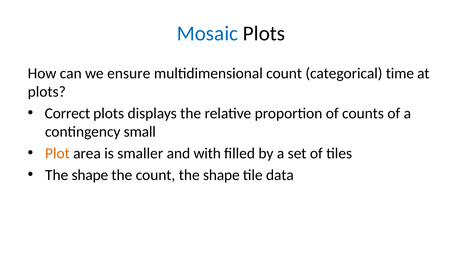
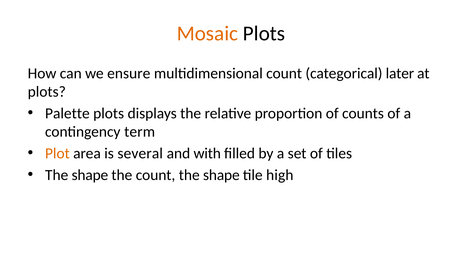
Mosaic colour: blue -> orange (207, 34)
time: time -> later (400, 73)
Correct: Correct -> Palette (67, 113)
small: small -> term (140, 132)
smaller: smaller -> several (140, 153)
data: data -> high (280, 175)
